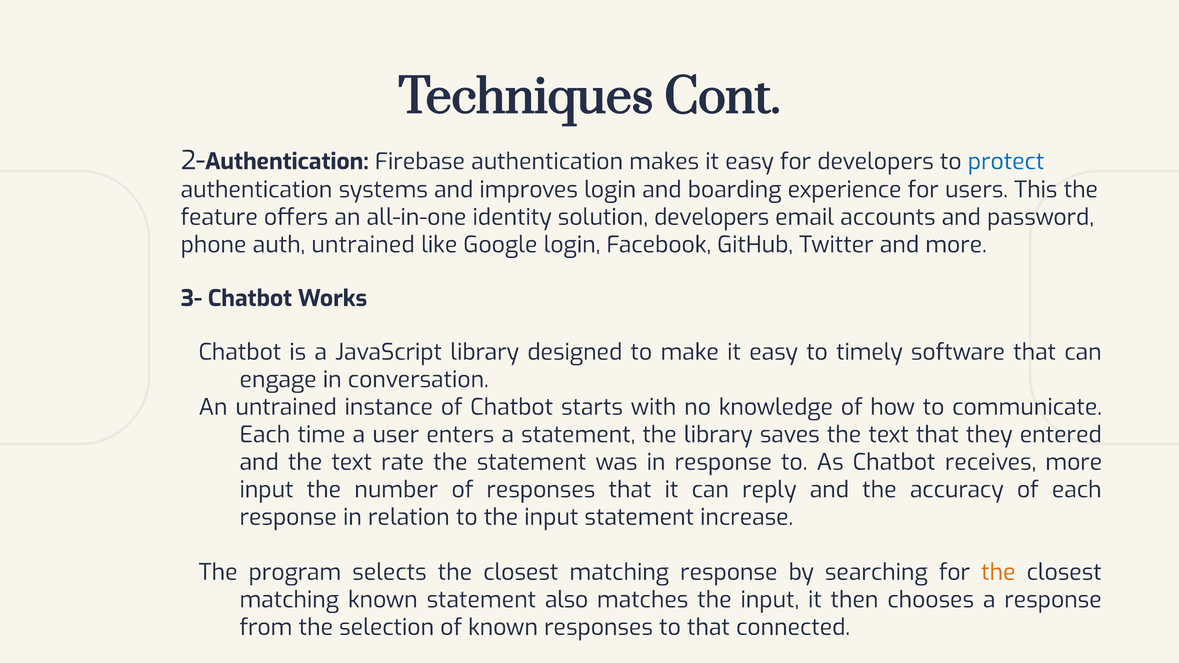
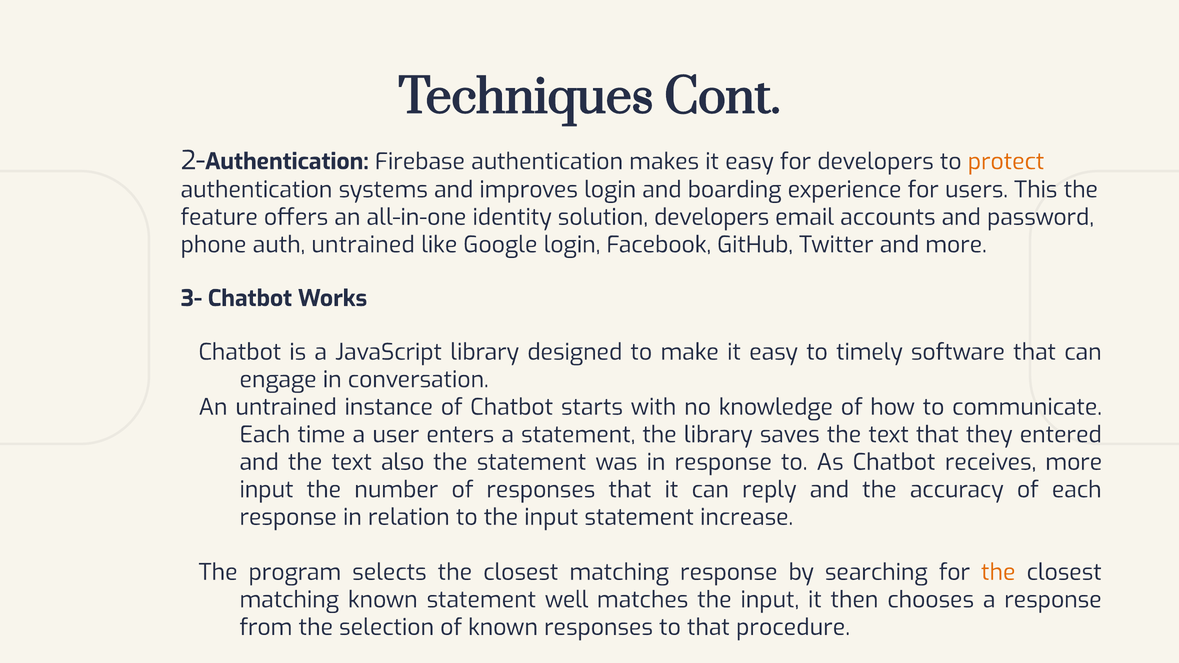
protect colour: blue -> orange (1006, 162)
rate: rate -> also (403, 462)
also: also -> well (567, 600)
connected: connected -> procedure (793, 628)
